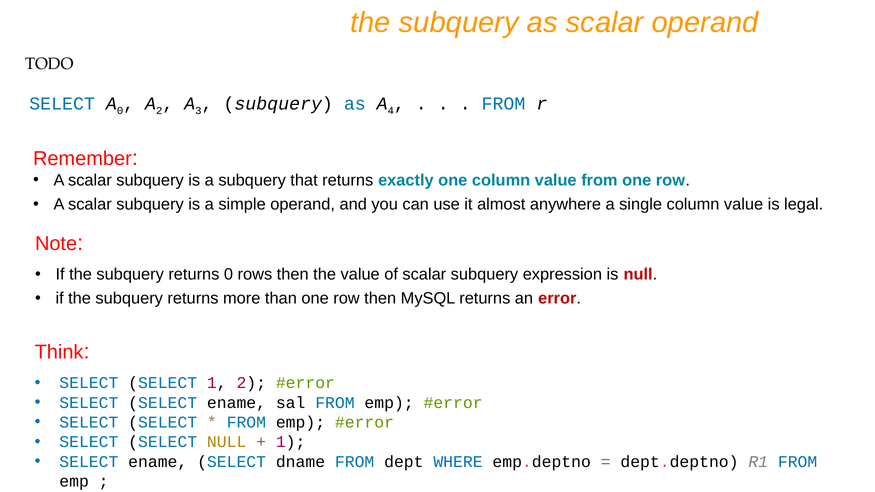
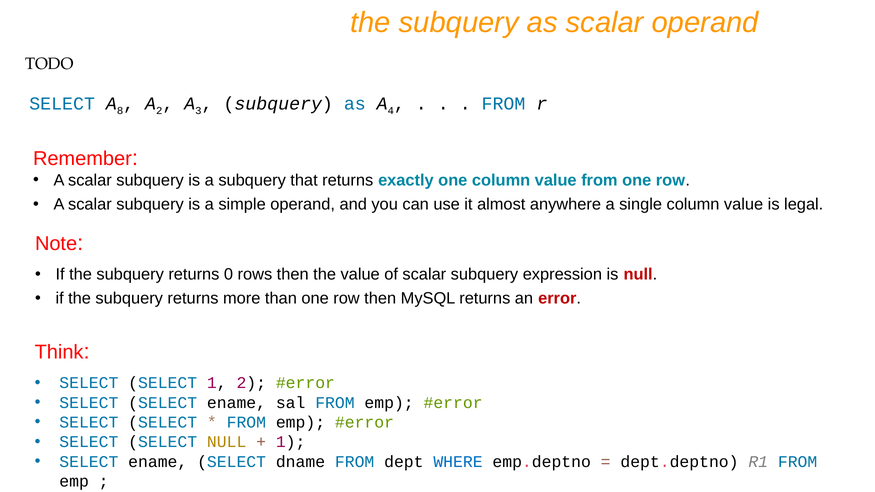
A 0: 0 -> 8 (120, 111)
